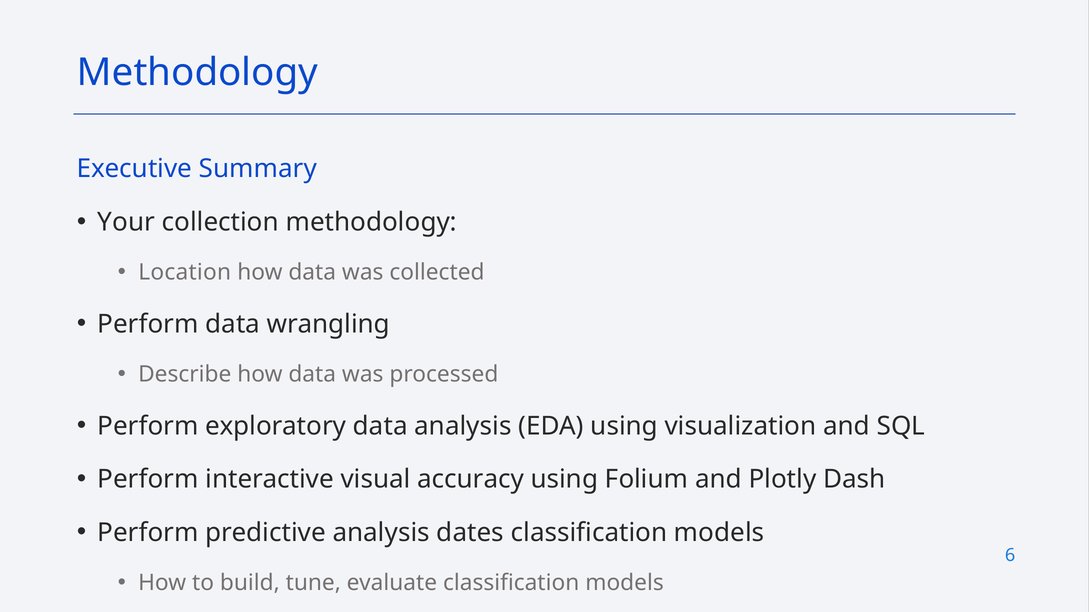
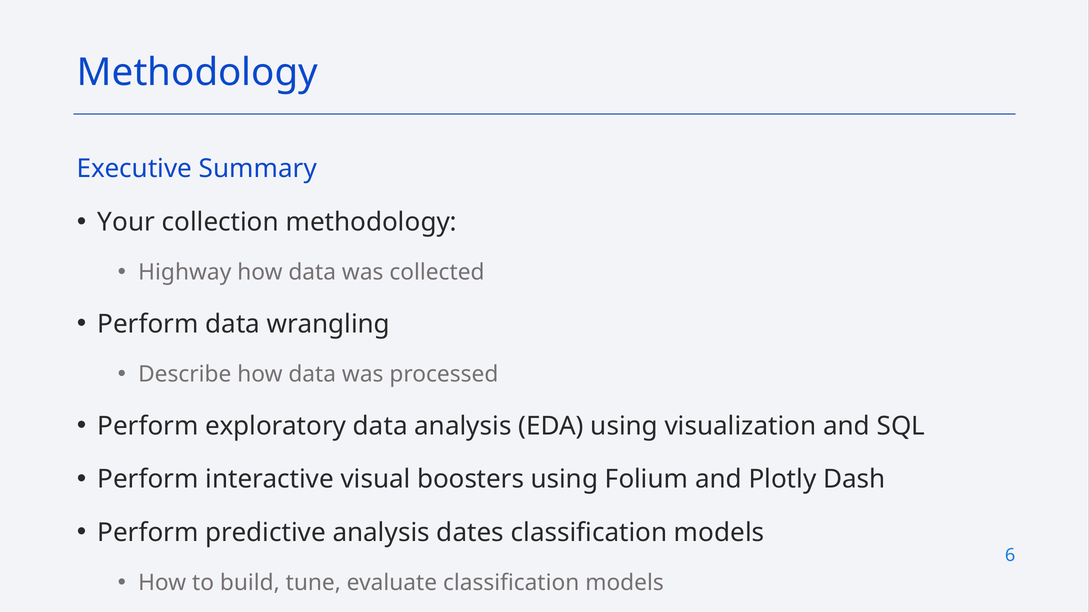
Location: Location -> Highway (185, 273)
accuracy: accuracy -> boosters (471, 480)
